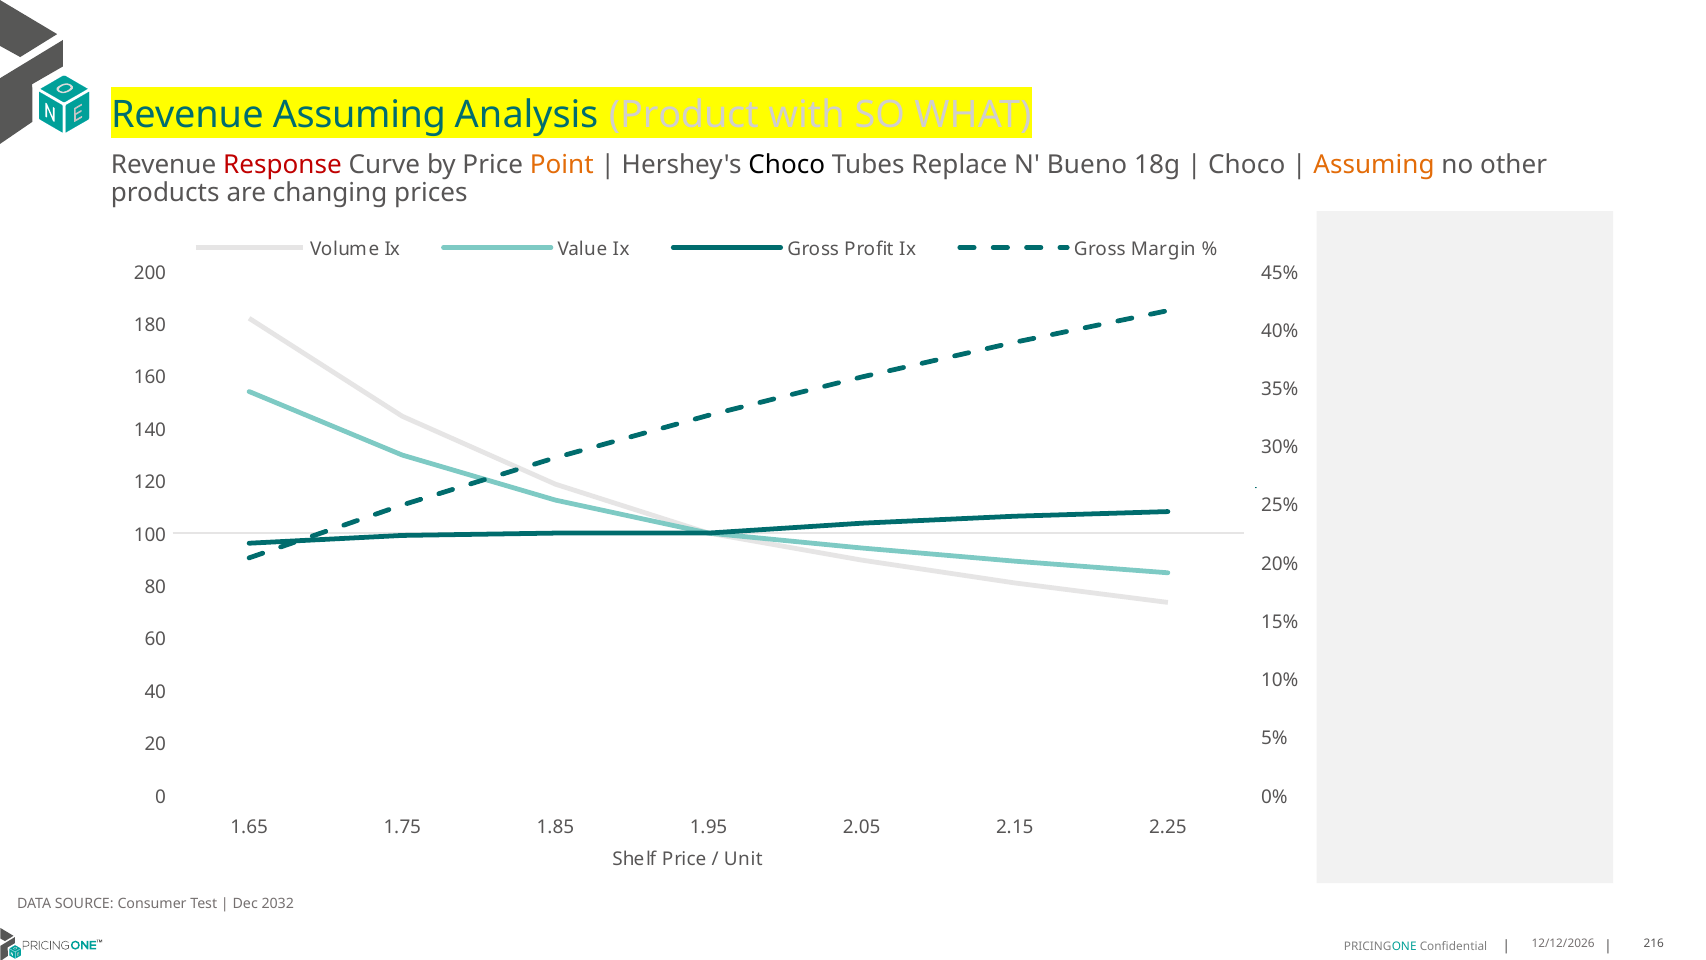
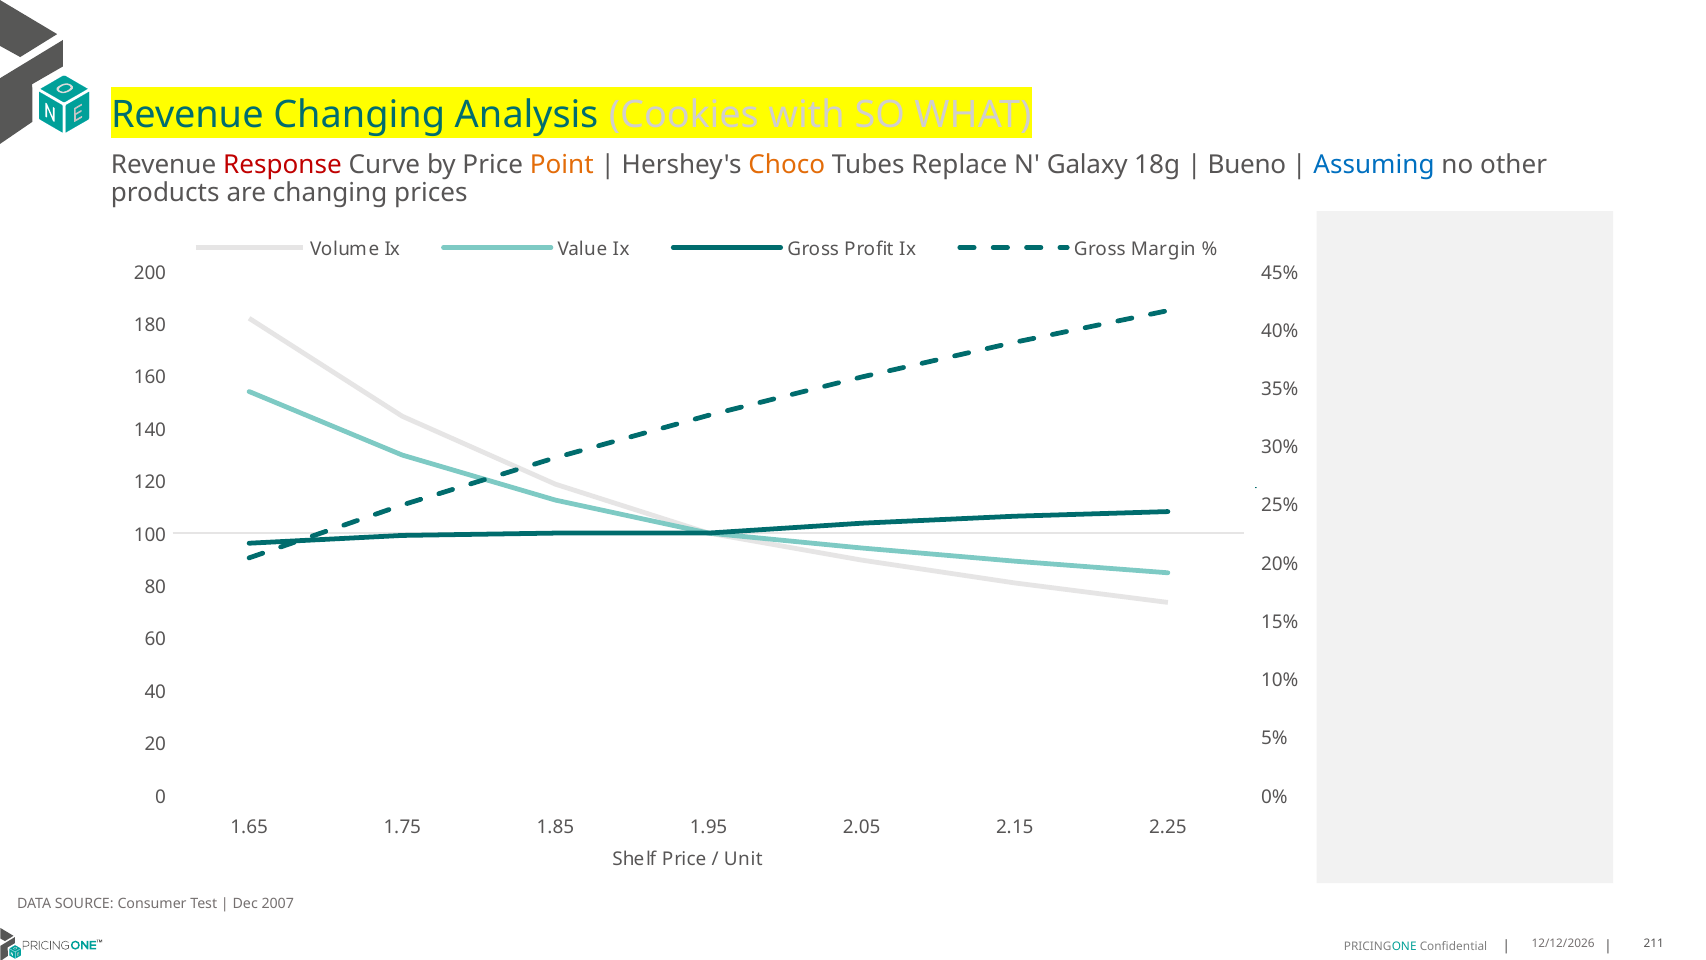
Revenue Assuming: Assuming -> Changing (359, 115)
Product: Product -> Cookies (684, 115)
Choco colour: black -> orange (787, 165)
Bueno: Bueno -> Galaxy (1087, 165)
Choco: Choco -> Bueno (1247, 165)
Assuming colour: orange -> blue (1374, 165)
2032: 2032 -> 2007 (278, 904)
216: 216 -> 211 (1654, 944)
